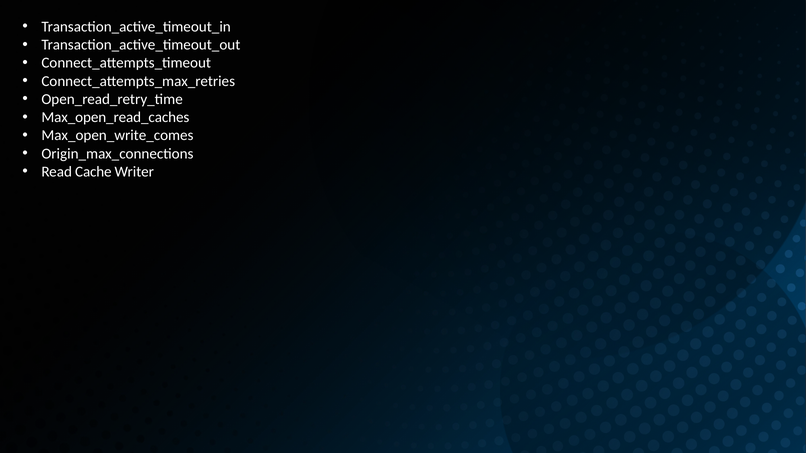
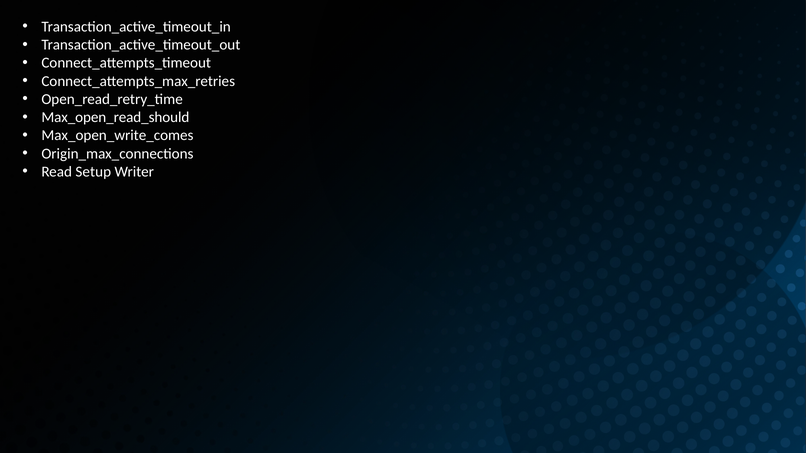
Max_open_read_caches: Max_open_read_caches -> Max_open_read_should (115, 117)
Cache: Cache -> Setup (93, 172)
